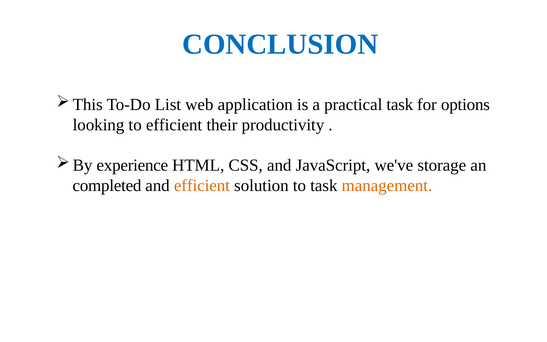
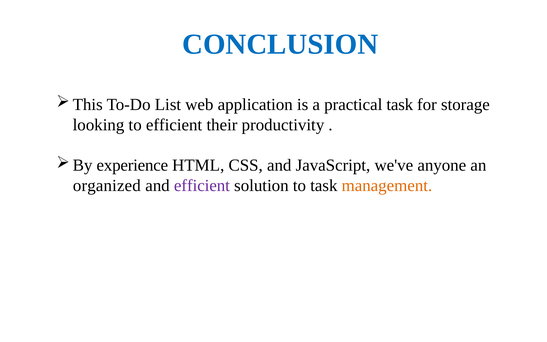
options: options -> storage (465, 104)
storage: storage -> anyone (442, 165)
completed: completed -> organized (107, 186)
efficient colour: orange -> purple (202, 186)
